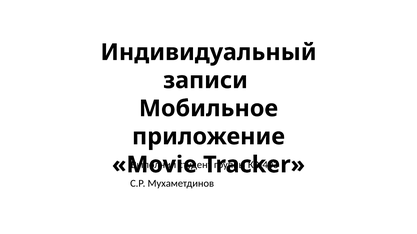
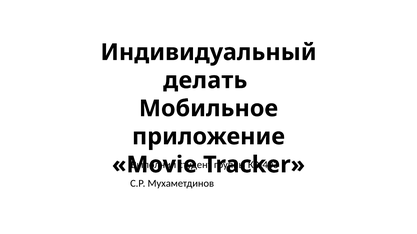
записи: записи -> делать (205, 81)
